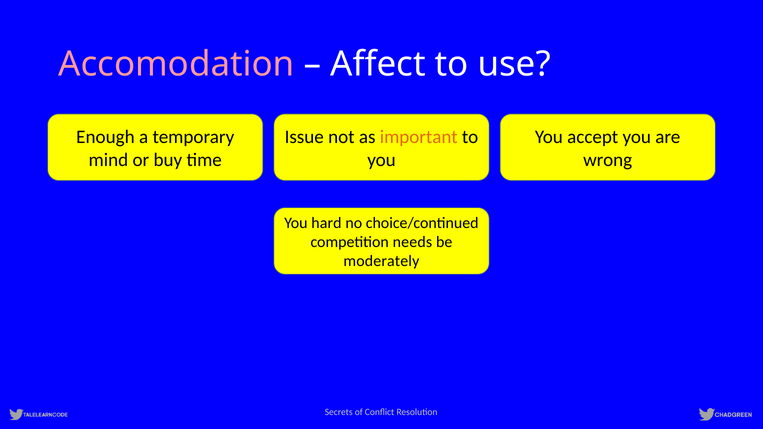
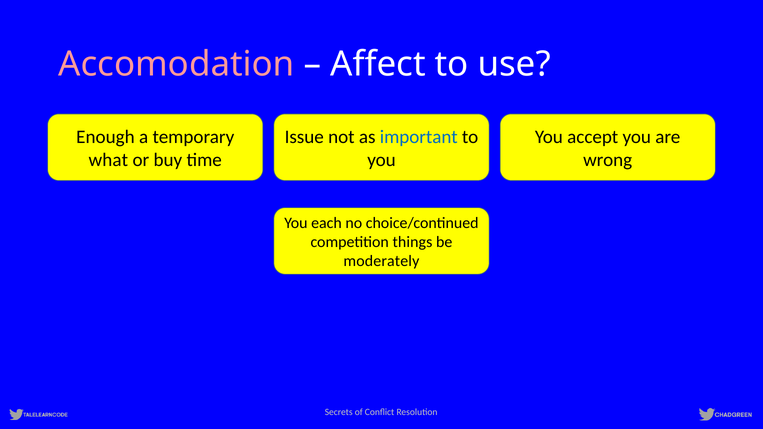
important colour: orange -> blue (419, 137)
mind: mind -> what (108, 160)
hard: hard -> each (326, 223)
needs: needs -> things (412, 242)
